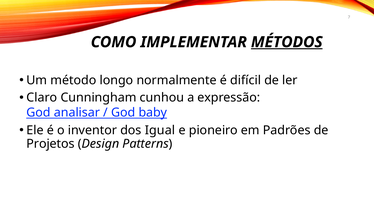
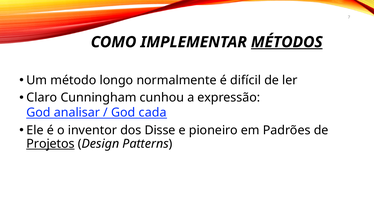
baby: baby -> cada (153, 113)
Igual: Igual -> Disse (160, 130)
Projetos underline: none -> present (51, 144)
